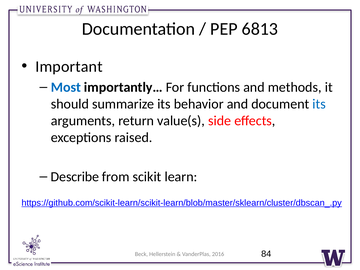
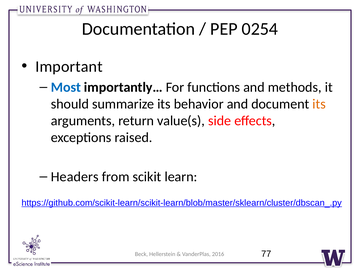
6813: 6813 -> 0254 (260, 29)
its colour: blue -> orange (319, 104)
Describe: Describe -> Headers (75, 177)
84: 84 -> 77 (266, 254)
